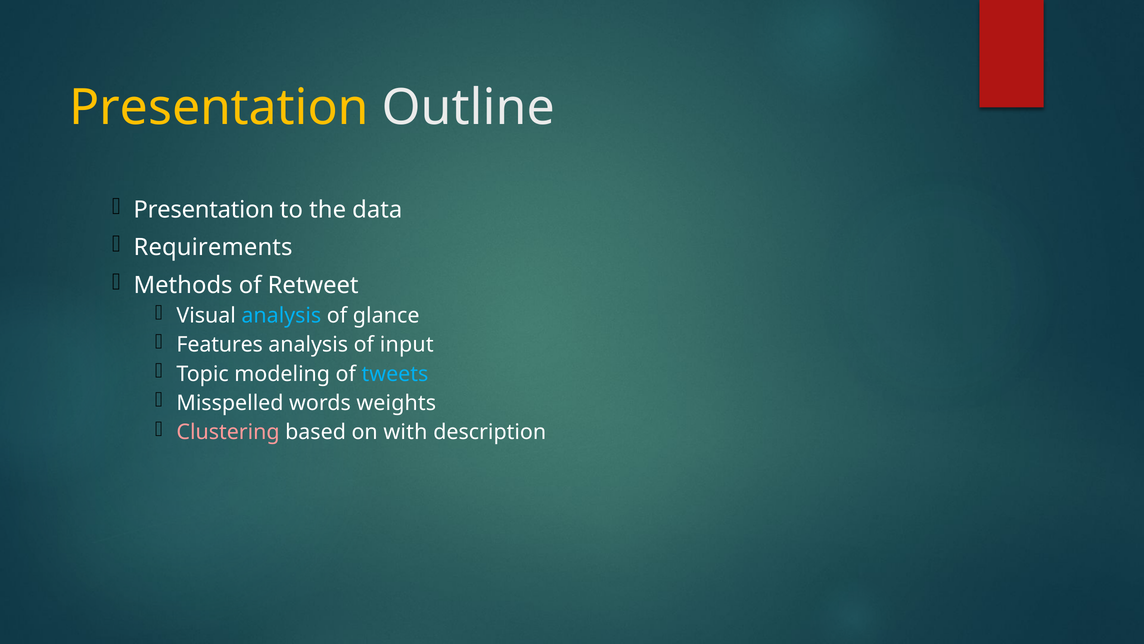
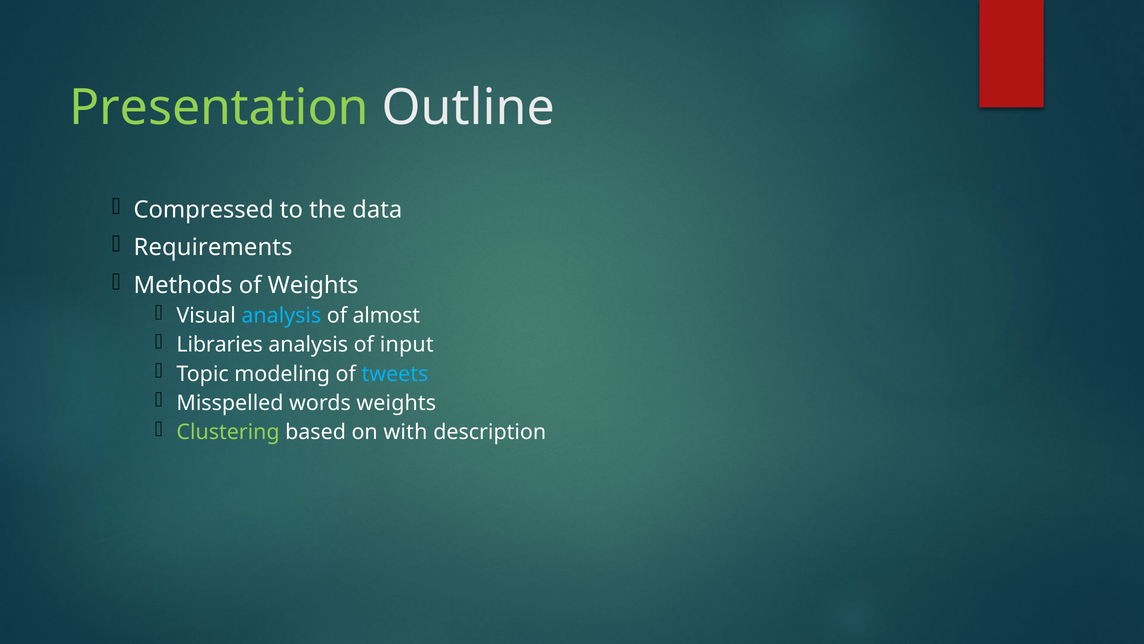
Presentation colour: yellow -> light green (219, 108)
Presentation: Presentation -> Compressed (204, 210)
of Retweet: Retweet -> Weights (313, 285)
glance: glance -> almost (386, 315)
Features: Features -> Libraries (220, 345)
Clustering colour: pink -> light green (228, 432)
